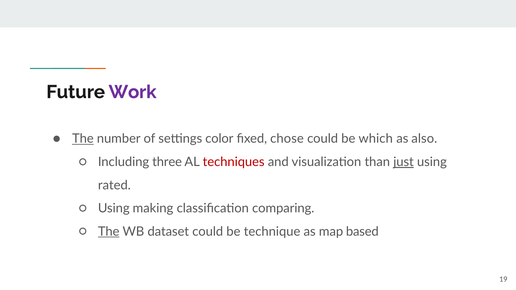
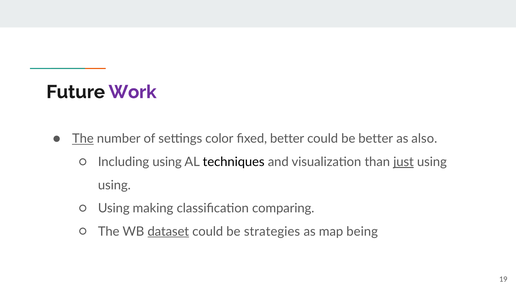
fixed chose: chose -> better (287, 139)
be which: which -> better (376, 139)
Including three: three -> using (167, 162)
techniques colour: red -> black (234, 162)
rated: rated -> using (114, 185)
The underline: present -> none (109, 232)
dataset underline: none -> present (168, 232)
technique: technique -> strategies (272, 232)
based: based -> being (362, 232)
